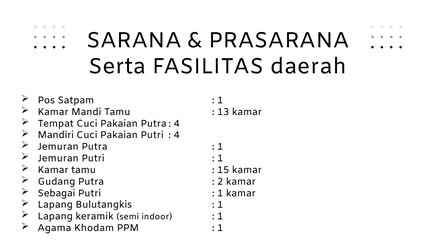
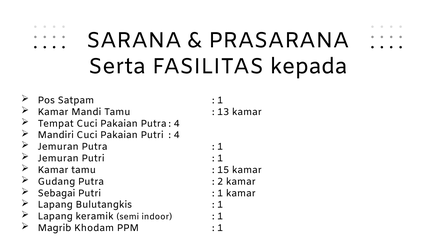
daerah: daerah -> kepada (309, 66)
Agama: Agama -> Magrib (55, 228)
